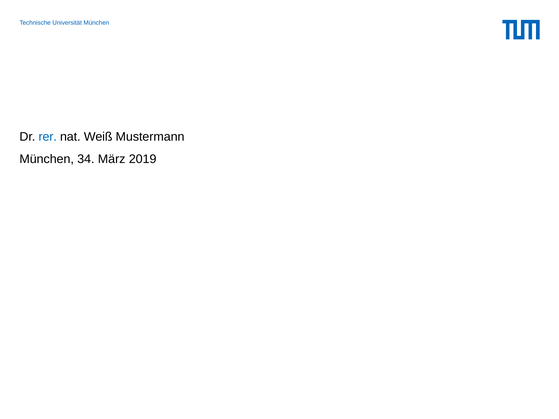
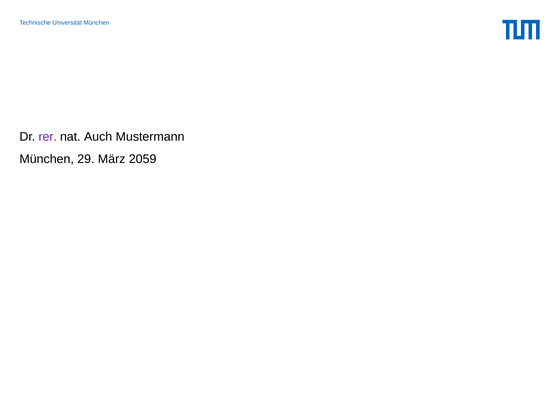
rer colour: blue -> purple (48, 137)
Weiß: Weiß -> Auch (98, 137)
34: 34 -> 29 (86, 159)
2019: 2019 -> 2059 (143, 159)
